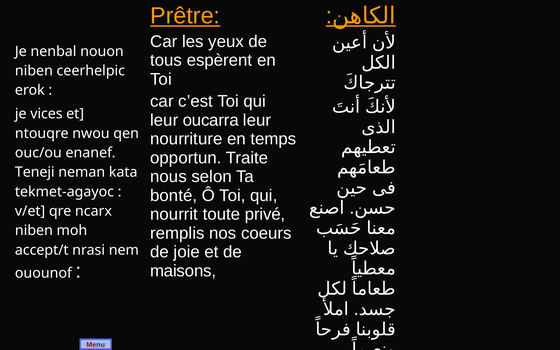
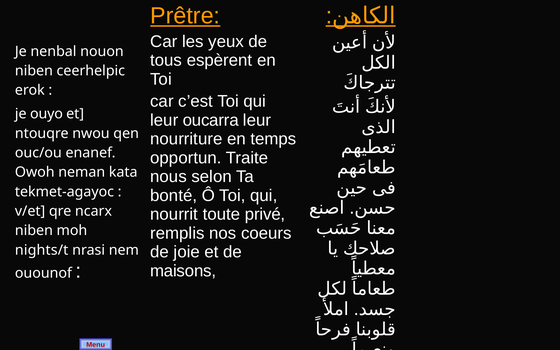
vices: vices -> ouyo (46, 114)
Teneji: Teneji -> Owoh (35, 172)
accept/t: accept/t -> nights/t (42, 250)
